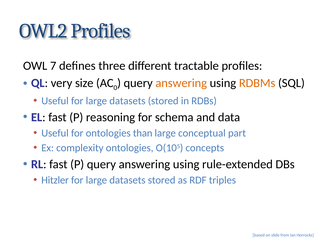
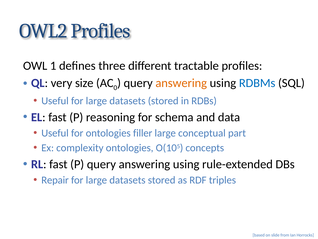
7: 7 -> 1 (53, 66)
RDBMs colour: orange -> blue (257, 83)
than: than -> filler (143, 133)
Hitzler: Hitzler -> Repair (55, 180)
